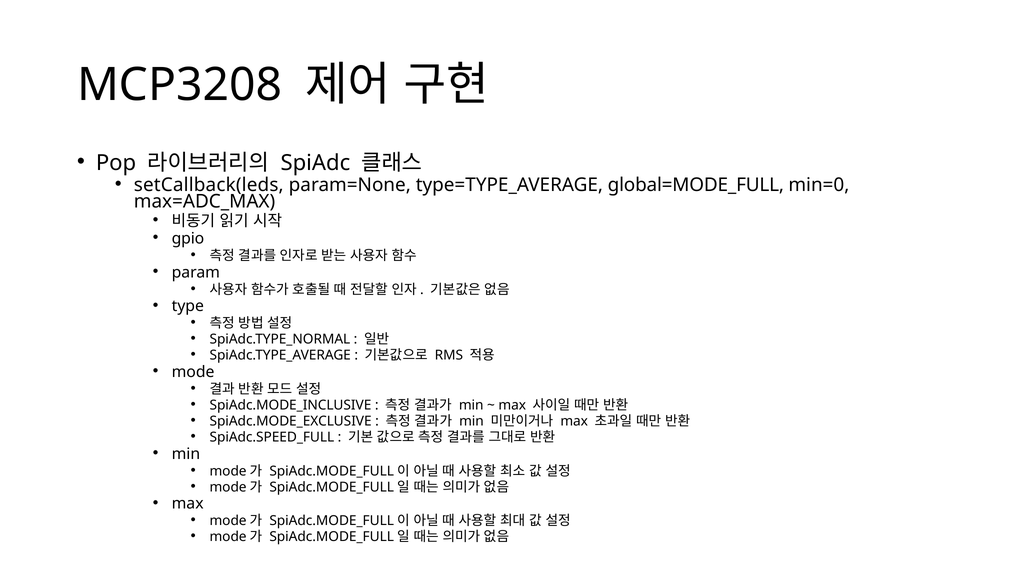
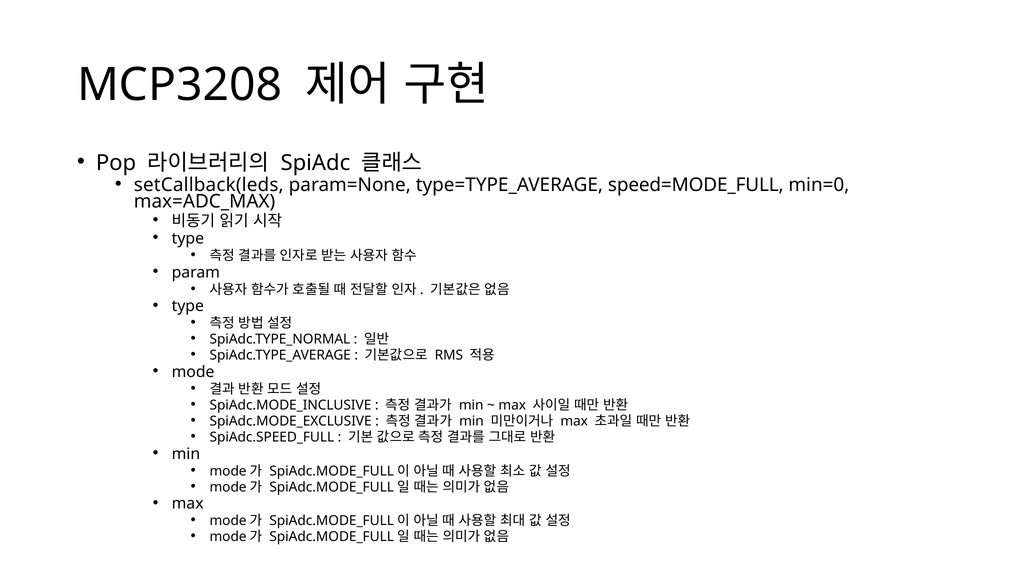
global=MODE_FULL: global=MODE_FULL -> speed=MODE_FULL (696, 185)
gpio: gpio -> type (188, 239)
